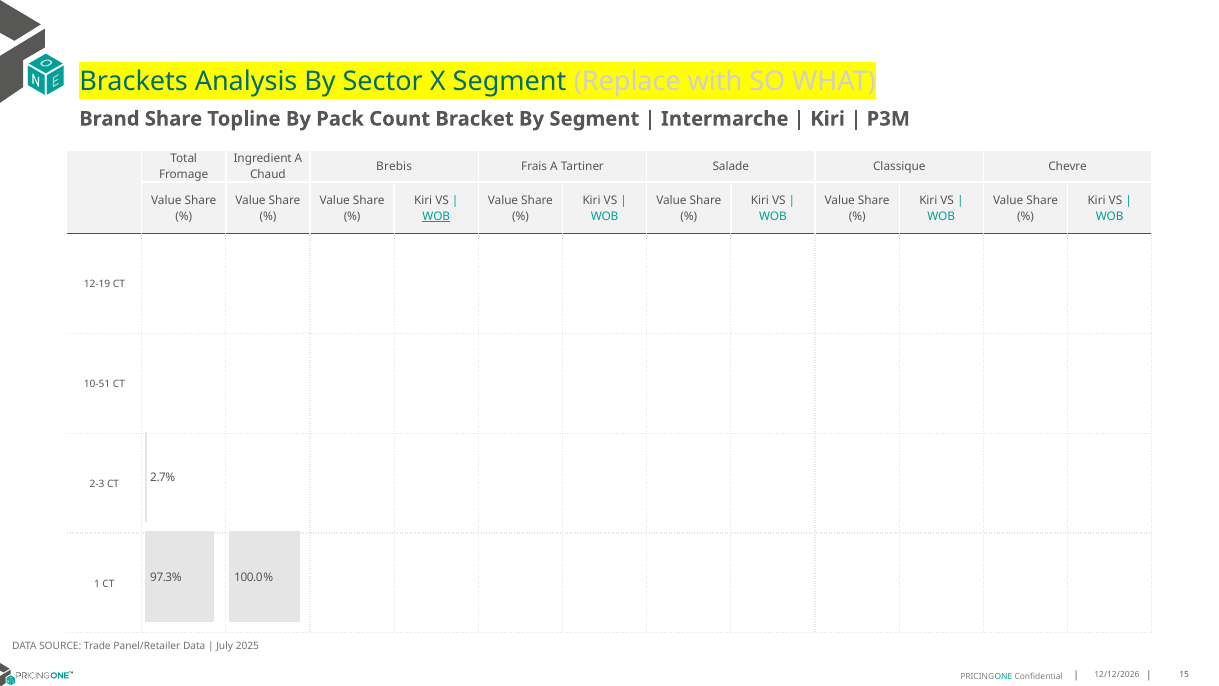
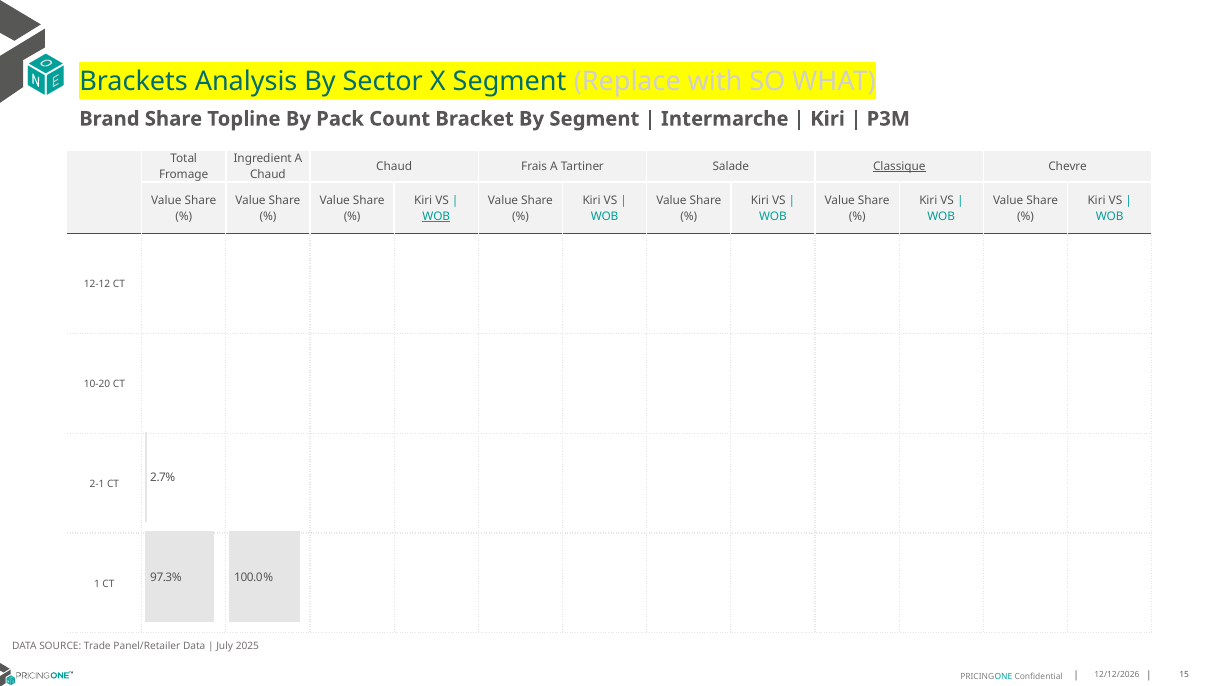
Brebis: Brebis -> Chaud (394, 167)
Classique underline: none -> present (899, 167)
12-19: 12-19 -> 12-12 (97, 284)
10-51: 10-51 -> 10-20 (97, 384)
2-3: 2-3 -> 2-1 (97, 484)
